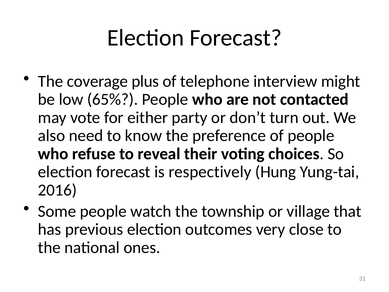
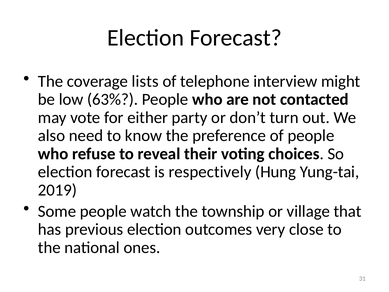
plus: plus -> lists (145, 81)
65%: 65% -> 63% (113, 99)
2016: 2016 -> 2019 (57, 190)
